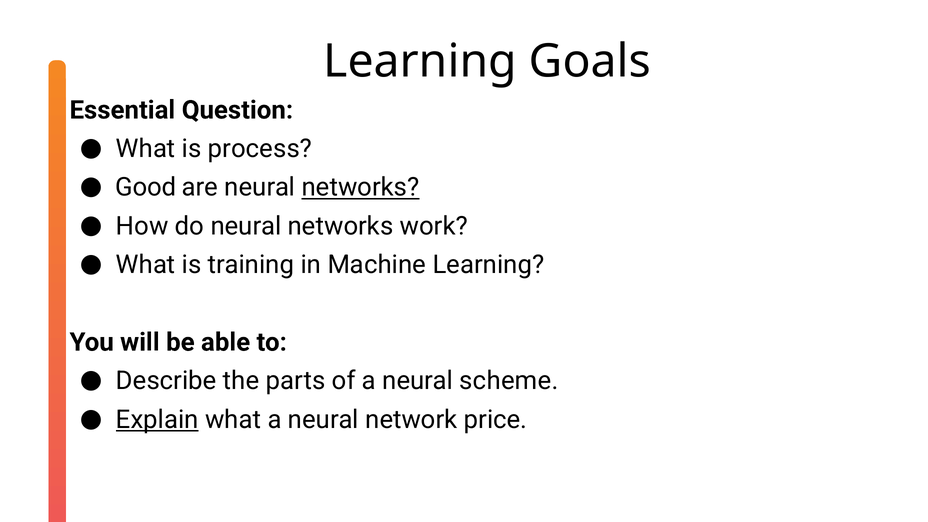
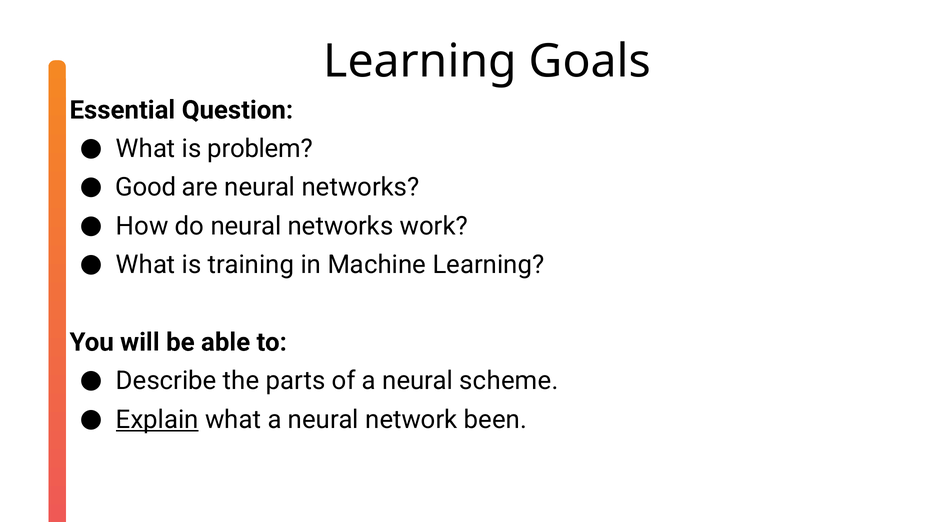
process: process -> problem (260, 149)
networks underline: present -> none (361, 187)
price: price -> been (495, 420)
